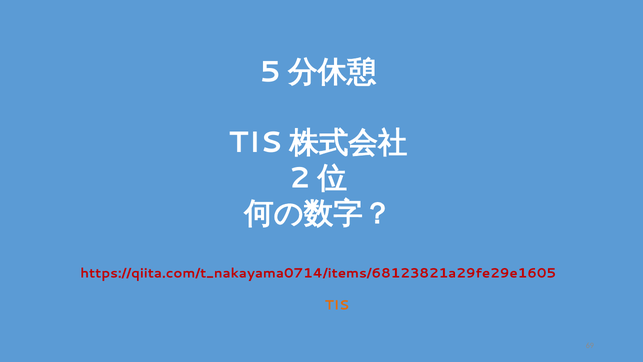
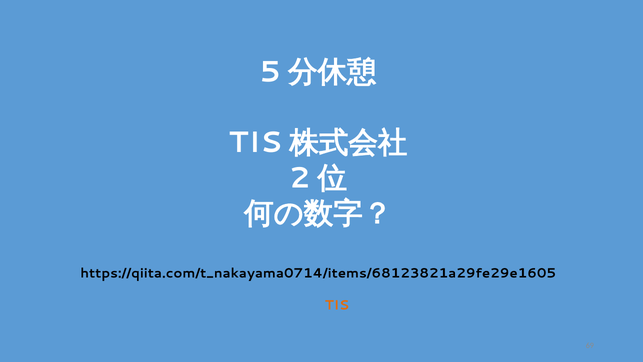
https://qiita.com/t_nakayama0714/items/68123821a29fe29e1605 colour: red -> black (318, 273)
